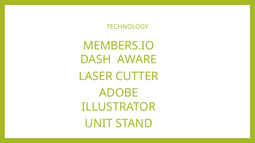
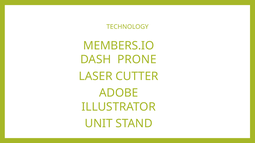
AWARE: AWARE -> PRONE (137, 60)
